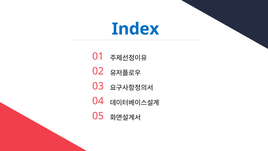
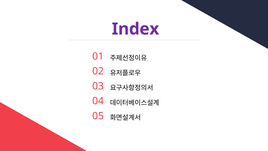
Index colour: blue -> purple (135, 29)
